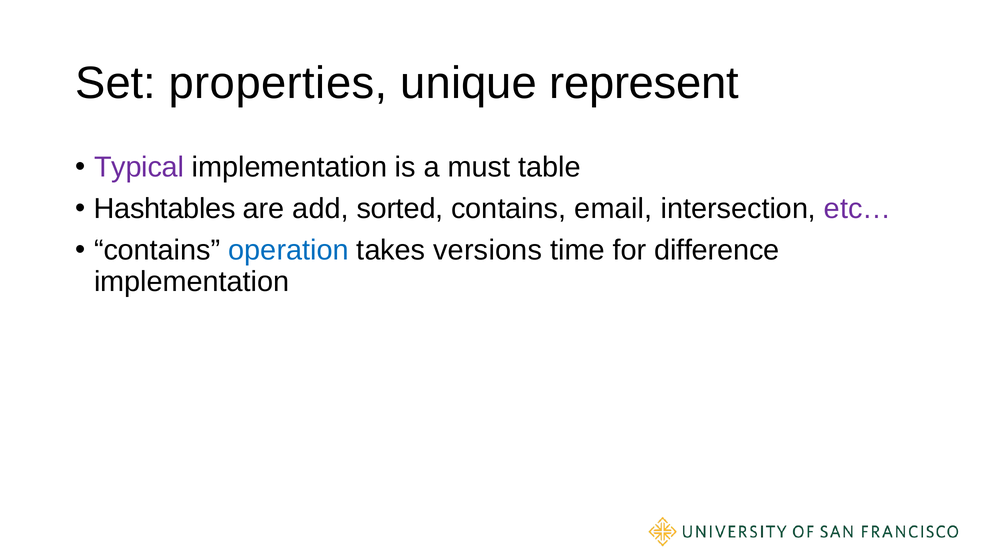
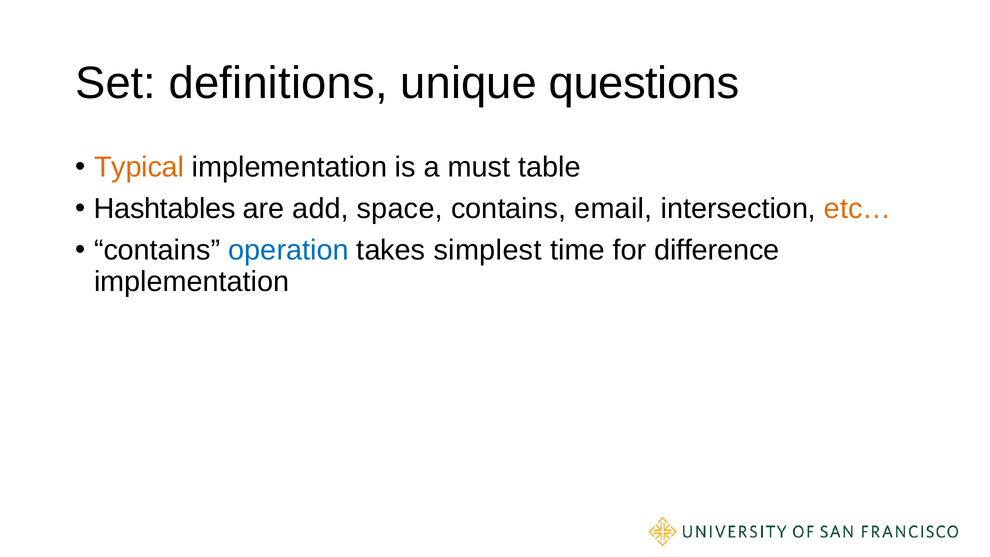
properties: properties -> definitions (278, 83)
represent: represent -> questions (644, 83)
Typical colour: purple -> orange (139, 167)
sorted: sorted -> space (400, 209)
etc… colour: purple -> orange (858, 209)
versions: versions -> simplest (488, 250)
